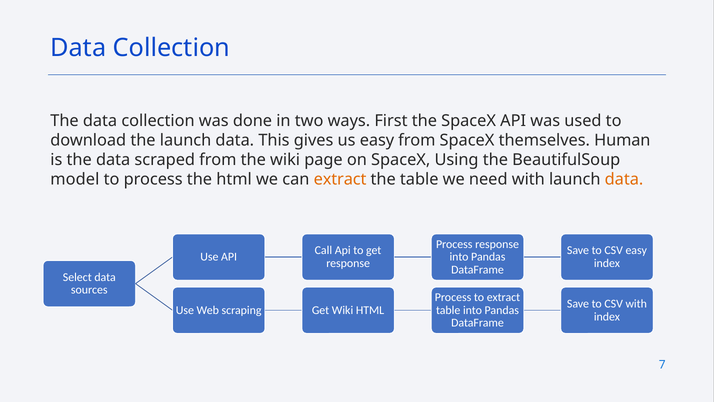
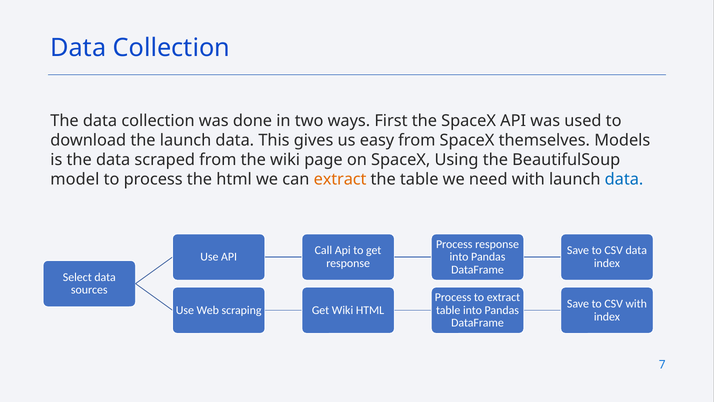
Human: Human -> Models (622, 140)
data colour: orange -> blue (624, 179)
easy: easy -> data (636, 250)
